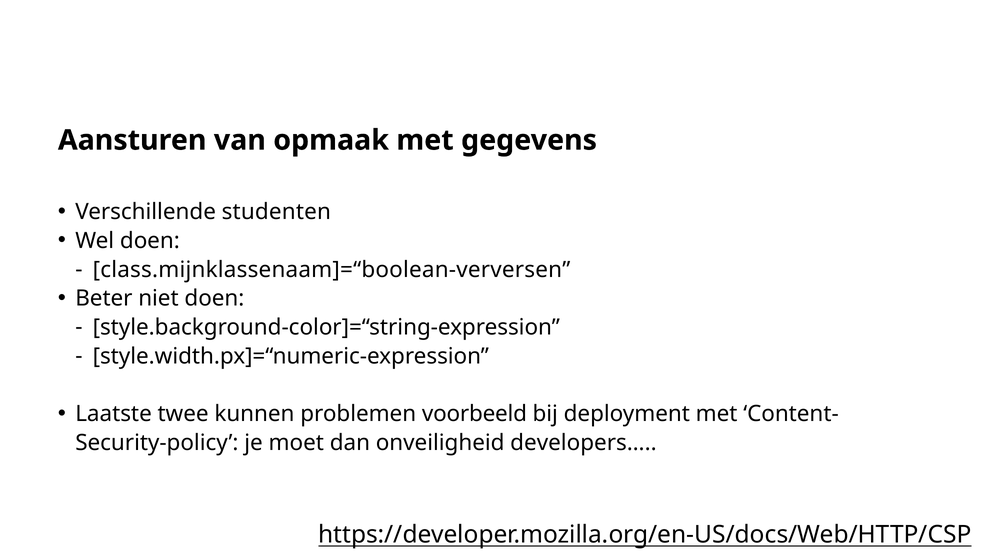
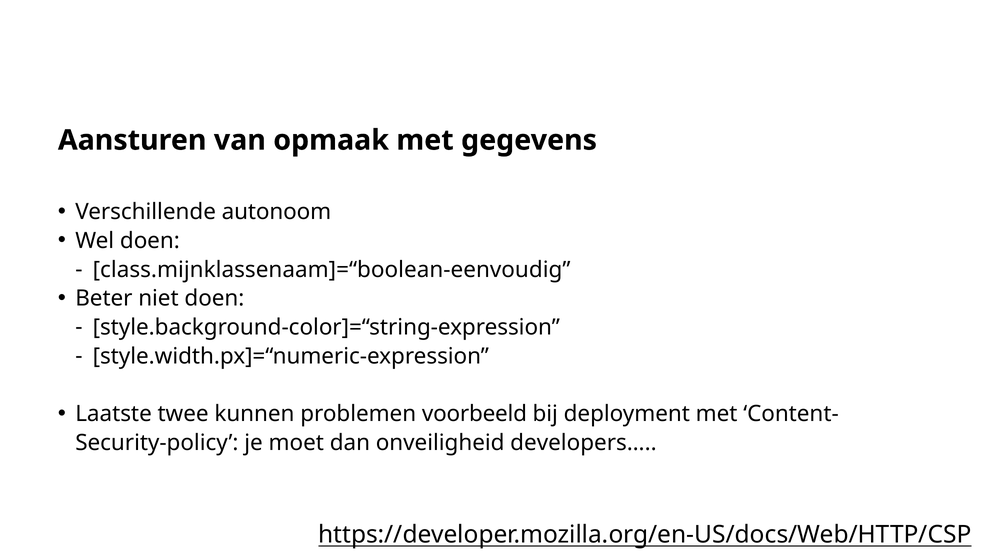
studenten: studenten -> autonoom (276, 212)
class.mijnklassenaam]=“boolean-verversen: class.mijnklassenaam]=“boolean-verversen -> class.mijnklassenaam]=“boolean-eenvoudig (332, 269)
